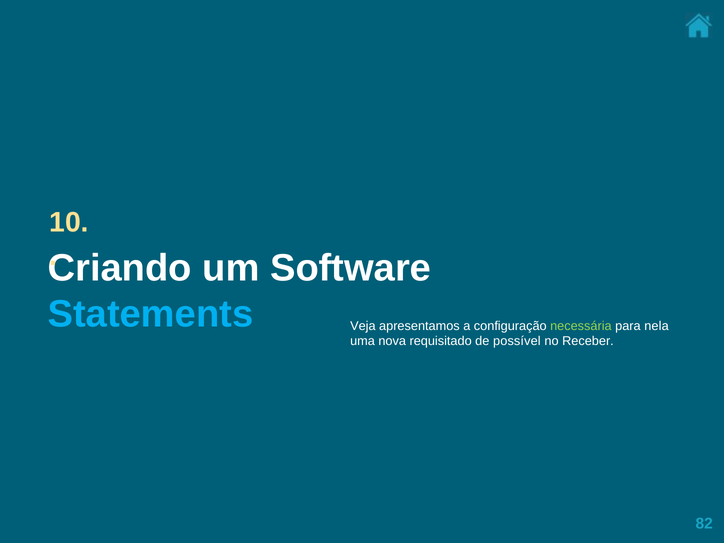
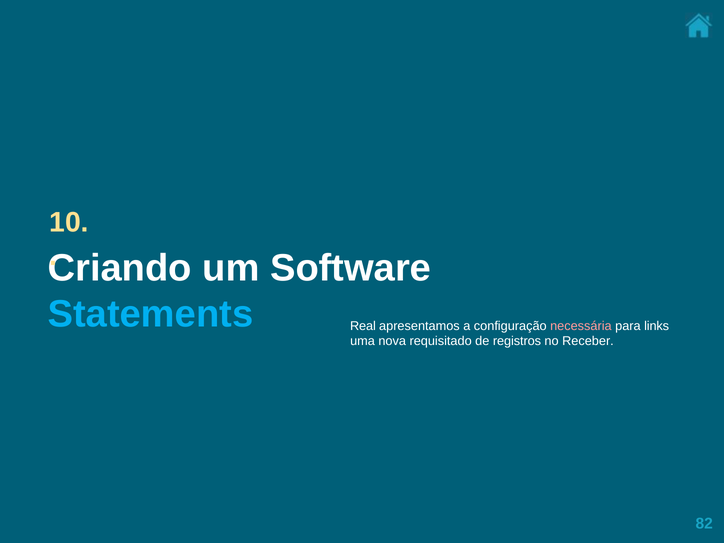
Veja: Veja -> Real (363, 326)
necessária colour: light green -> pink (581, 326)
nela: nela -> links (657, 326)
possível: possível -> registros (517, 341)
